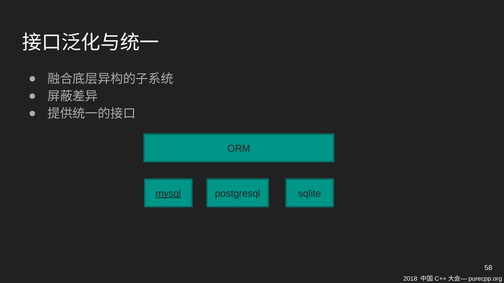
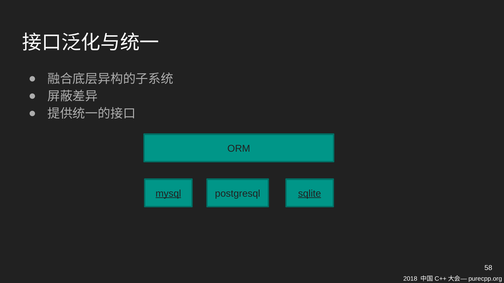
sqlite underline: none -> present (310, 194)
